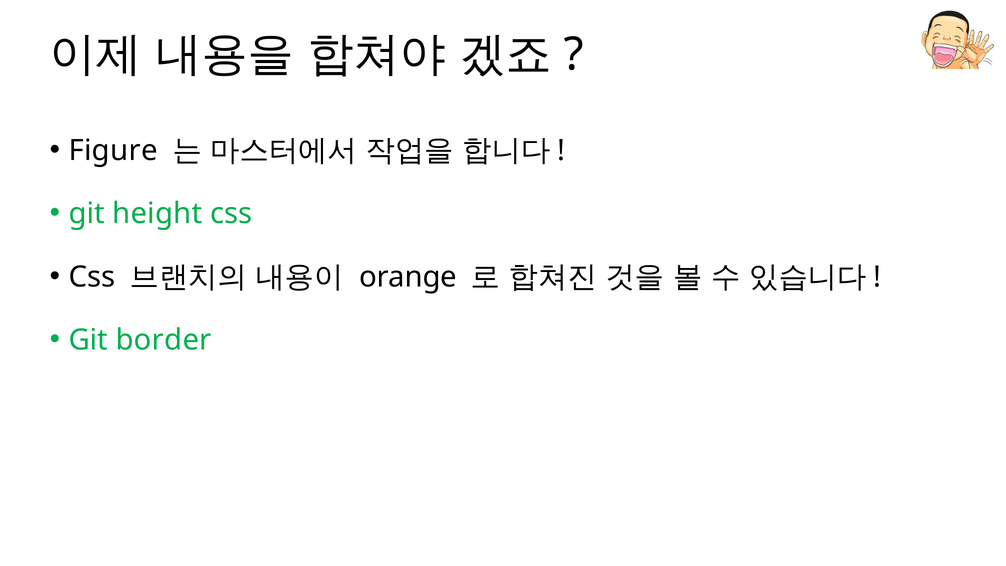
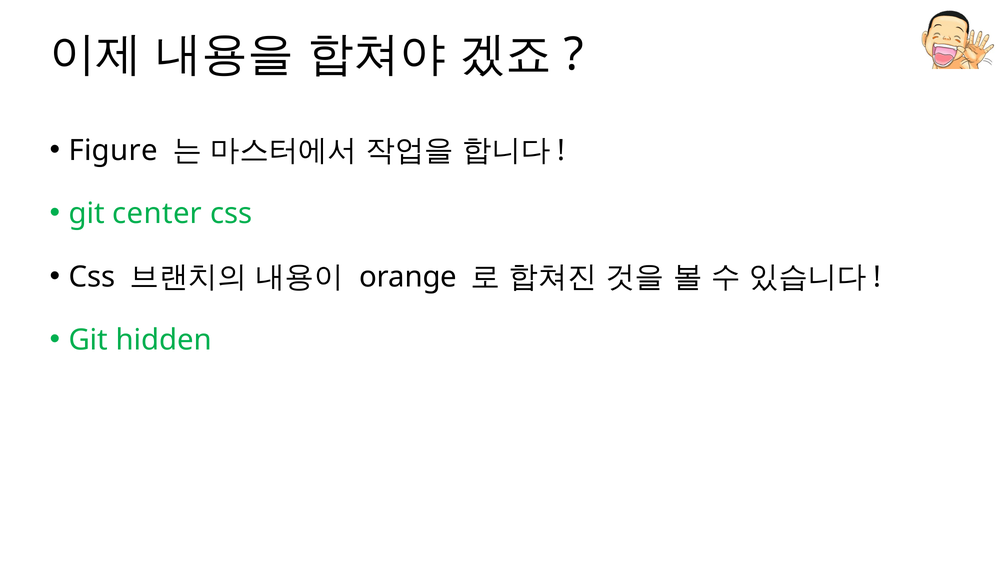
height: height -> center (157, 214)
border: border -> hidden (164, 340)
